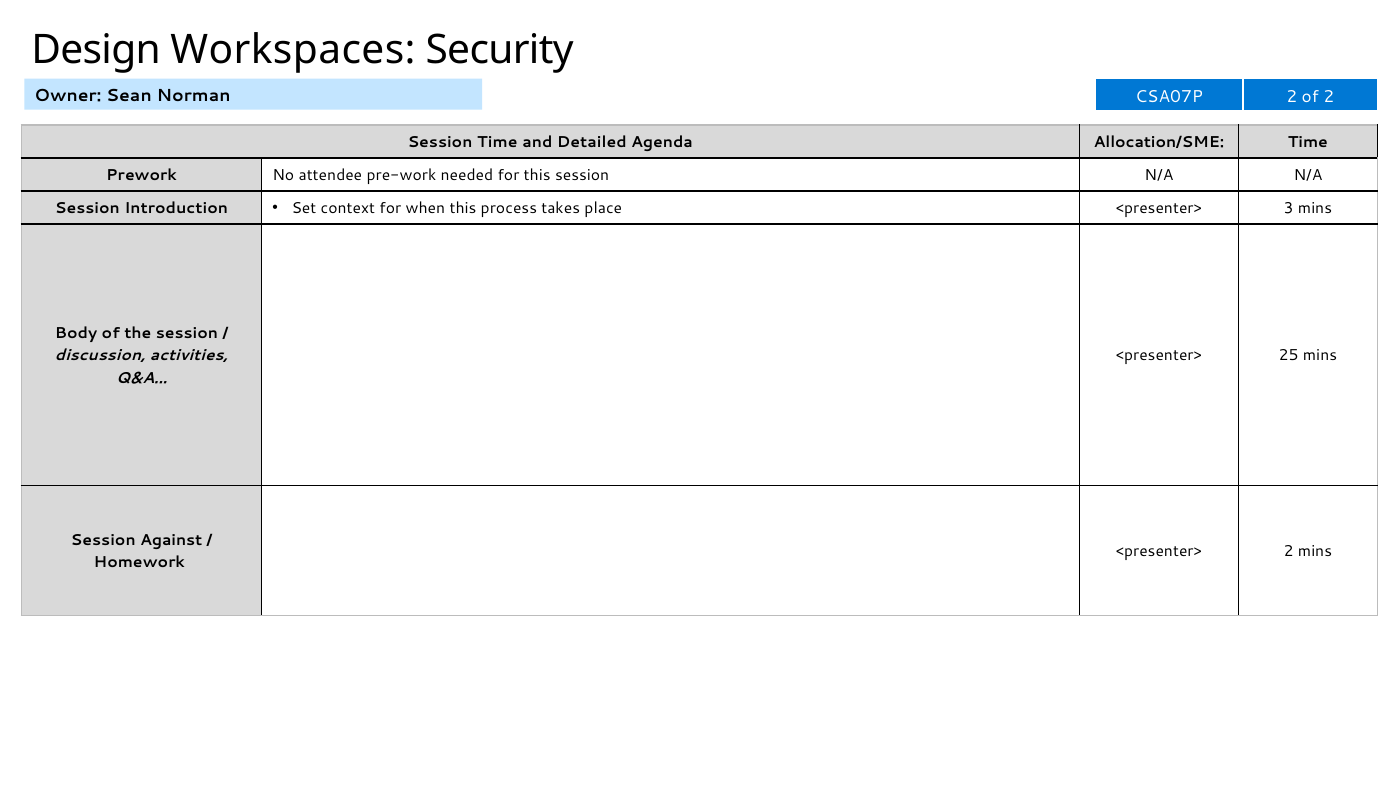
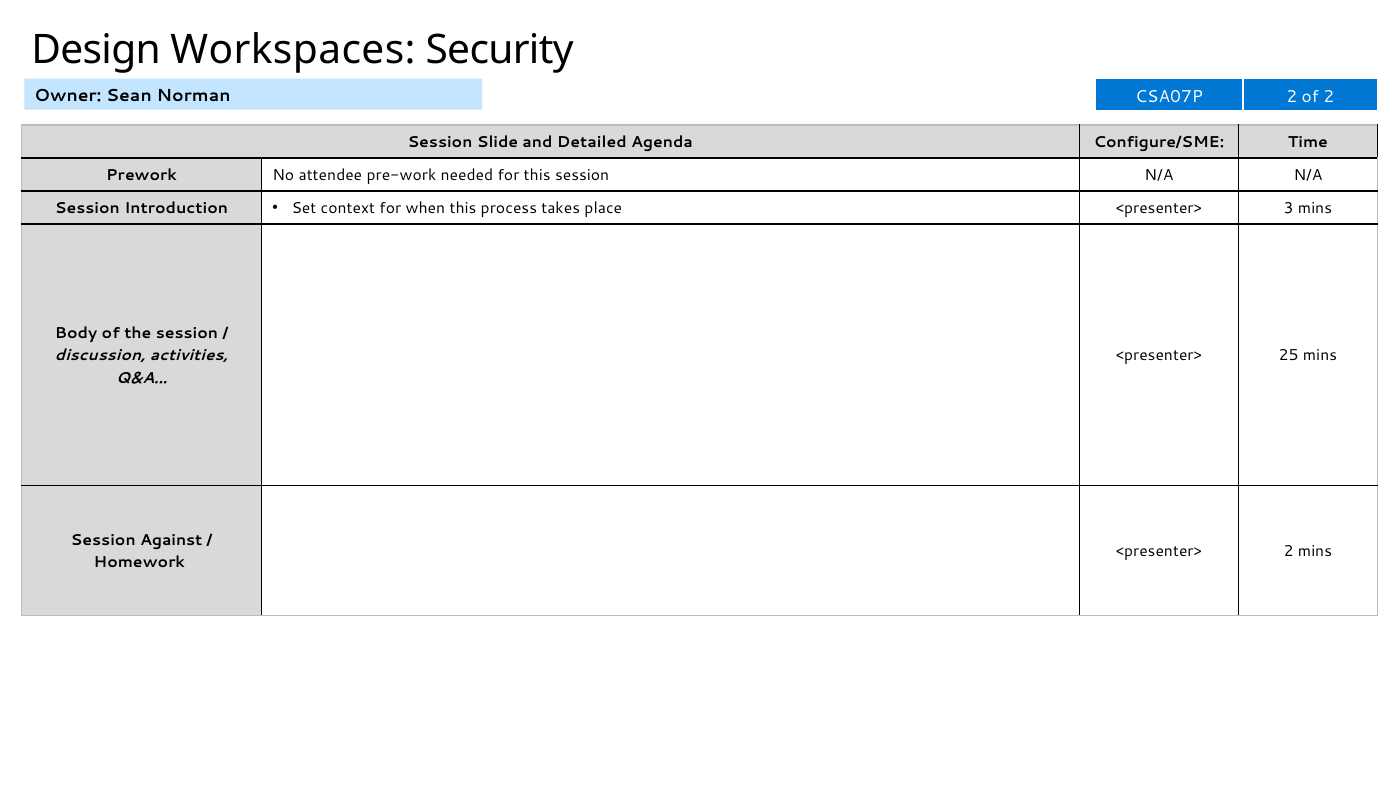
Session Time: Time -> Slide (498, 142)
Allocation/SME: Allocation/SME -> Configure/SME (1159, 142)
